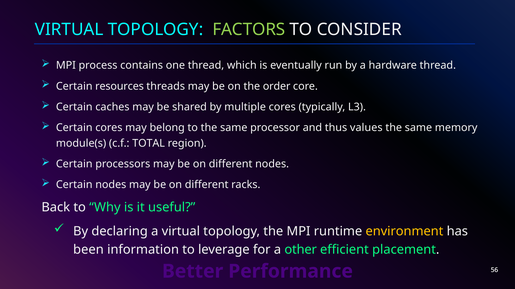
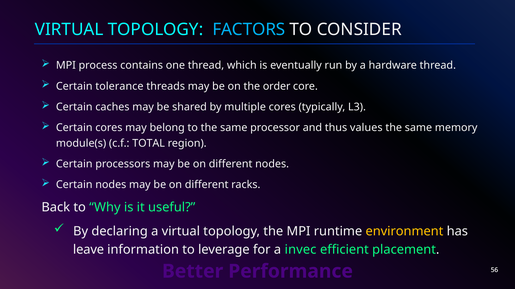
FACTORS colour: light green -> light blue (249, 29)
resources: resources -> tolerance (119, 86)
been: been -> leave (89, 250)
other: other -> invec (301, 250)
